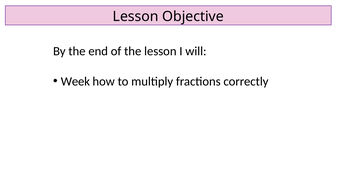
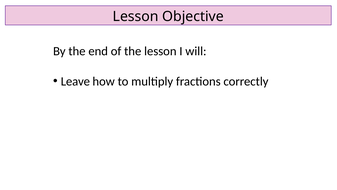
Week: Week -> Leave (75, 81)
